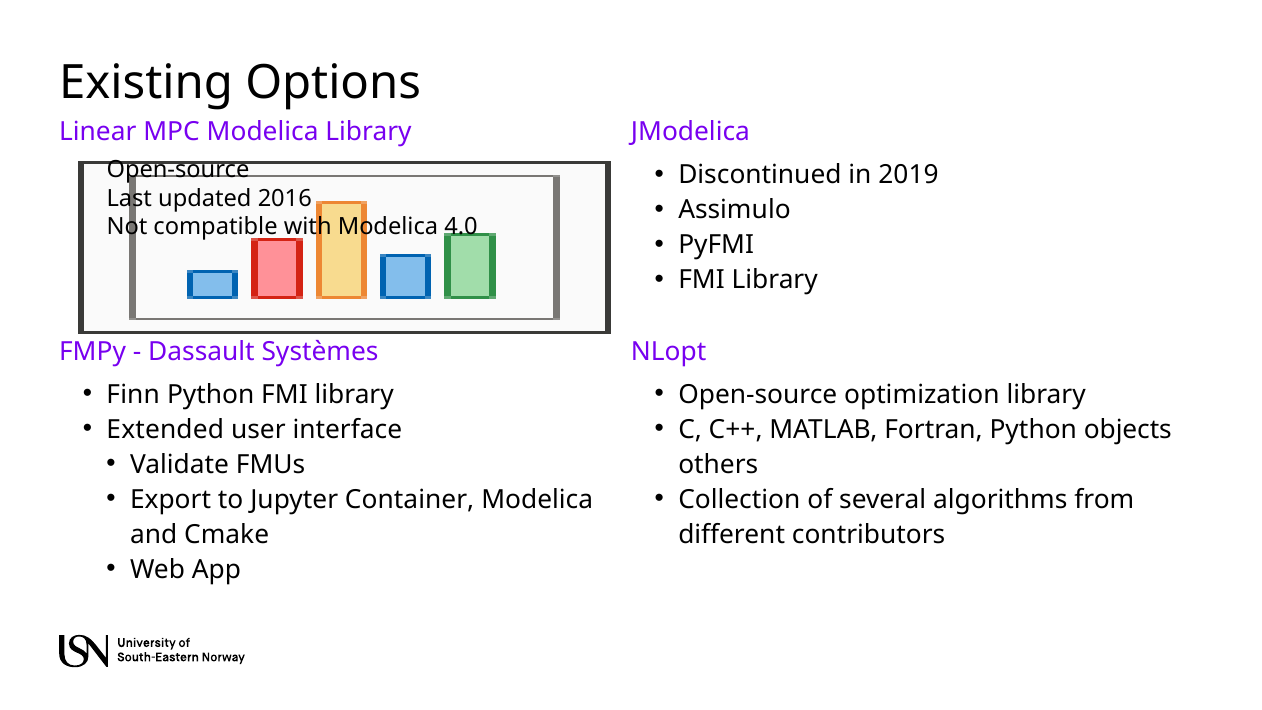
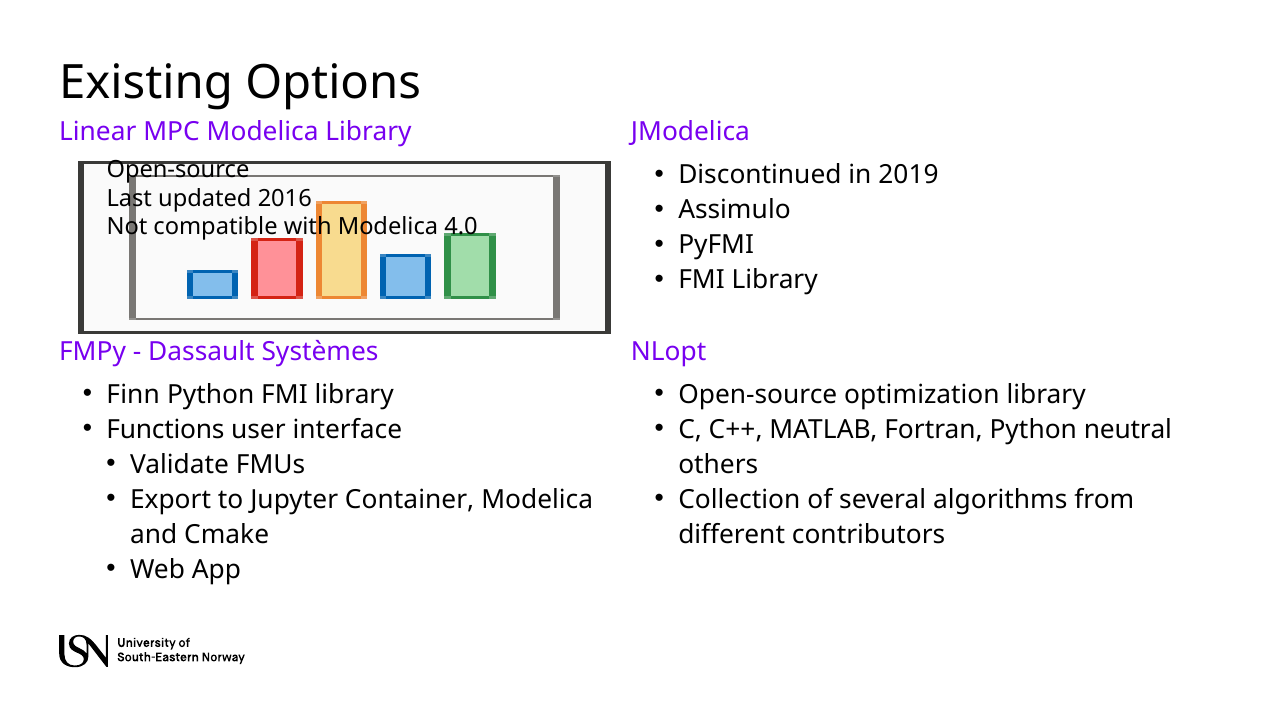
Extended: Extended -> Functions (165, 430)
objects: objects -> neutral (1128, 430)
